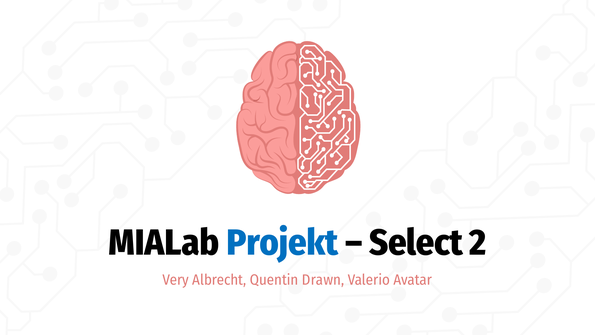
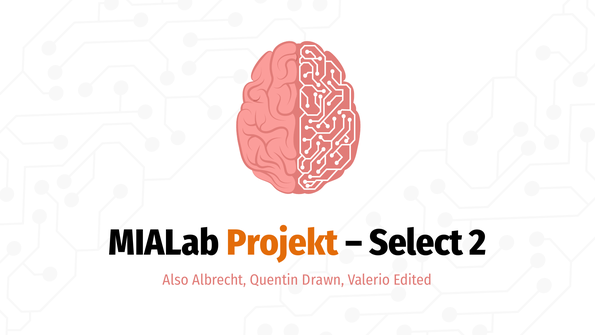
Projekt colour: blue -> orange (282, 243)
Very: Very -> Also (176, 280)
Avatar: Avatar -> Edited (413, 280)
